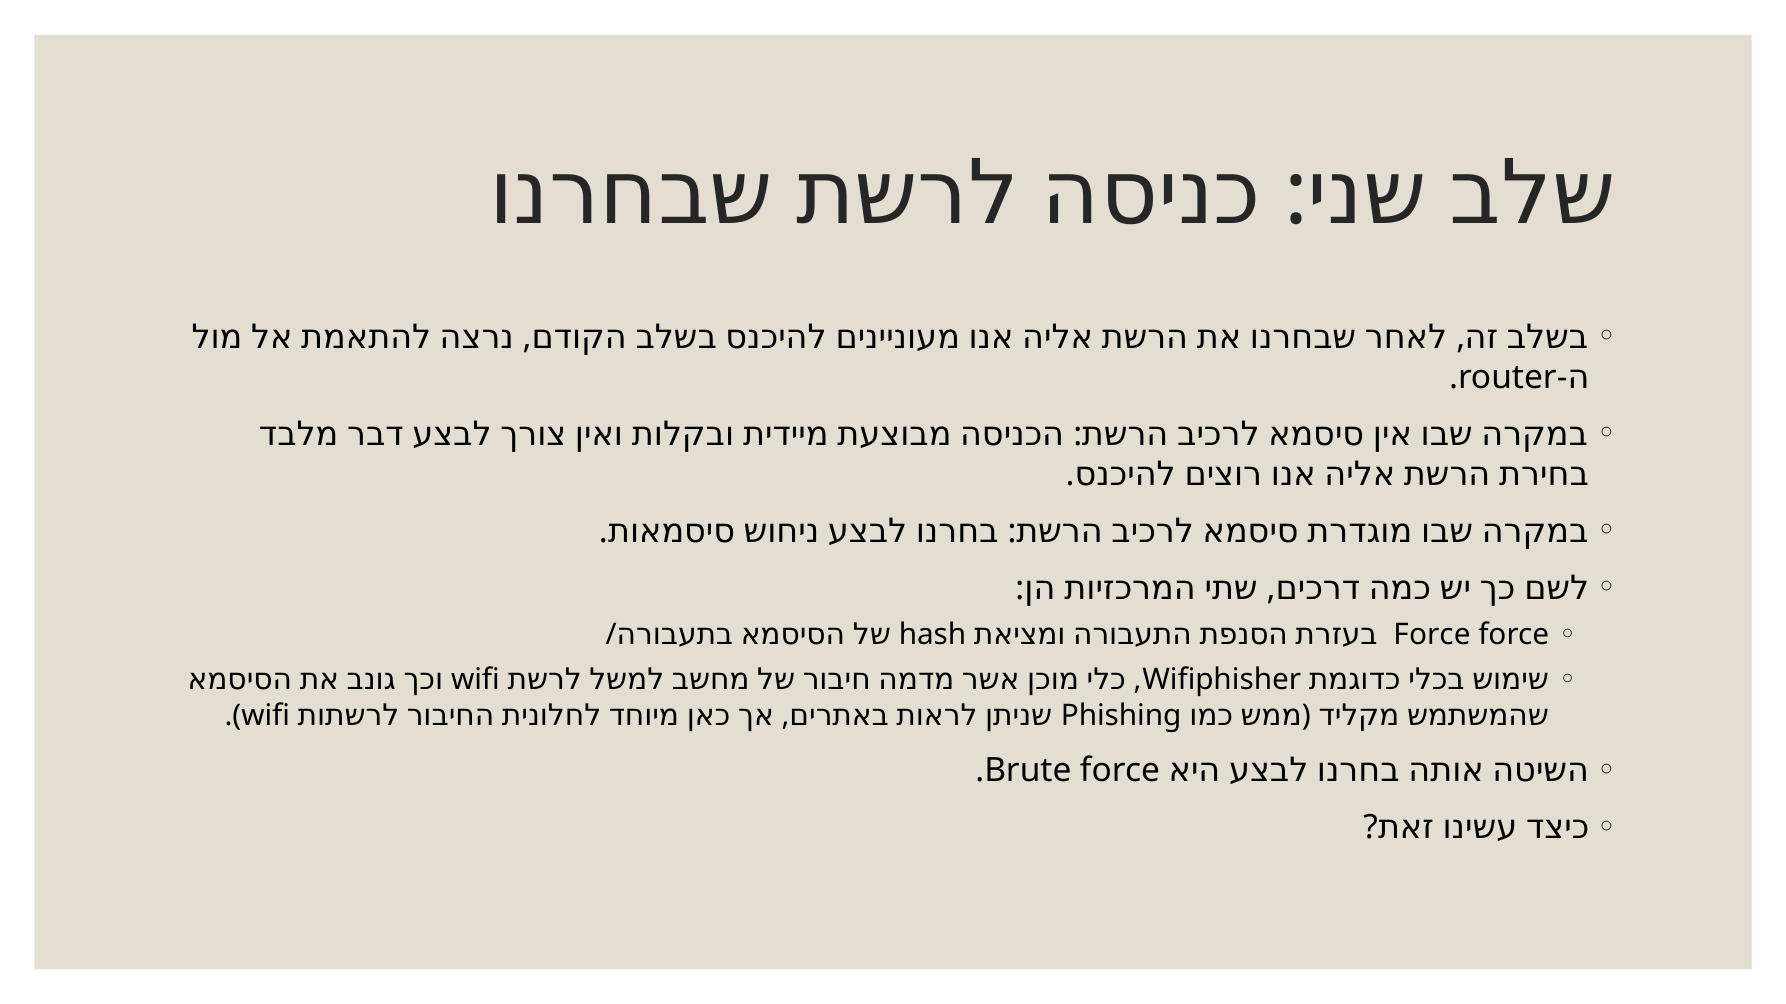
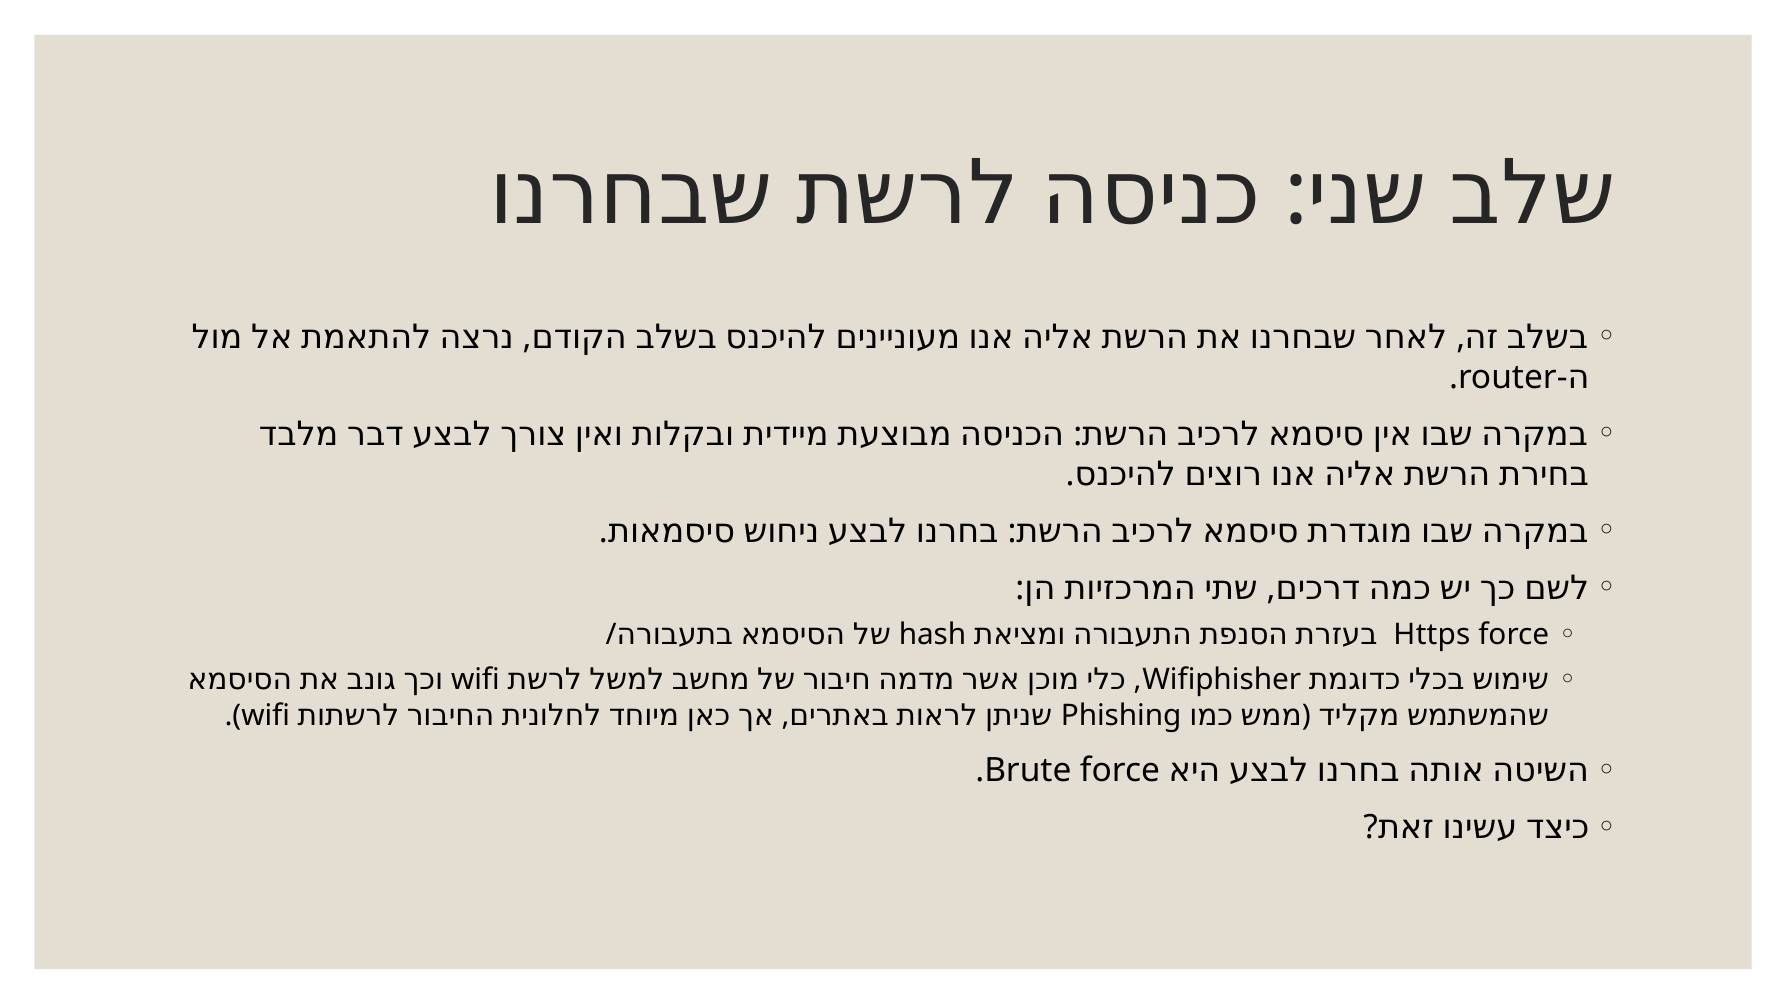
Force: Force -> Https (1432, 635)
